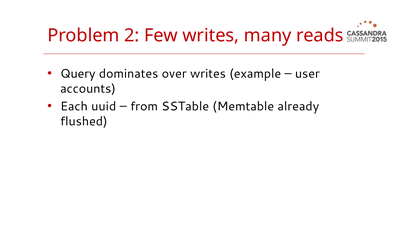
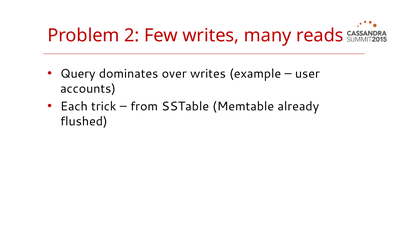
uuid: uuid -> trick (104, 106)
